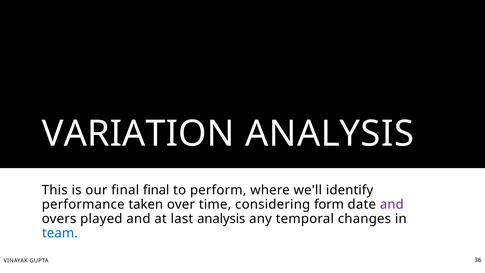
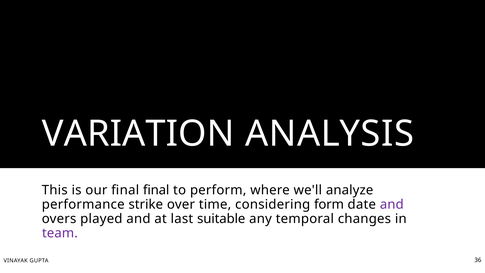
identify: identify -> analyze (350, 190)
taken: taken -> strike (146, 204)
last analysis: analysis -> suitable (221, 219)
team colour: blue -> purple (60, 233)
